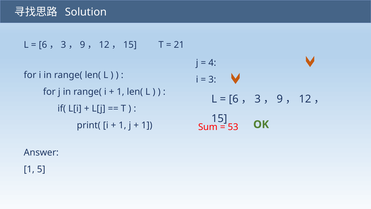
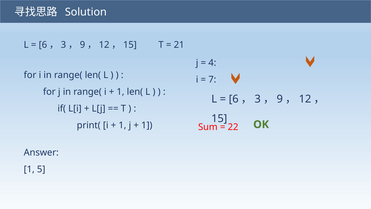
3: 3 -> 7 (212, 79)
53: 53 -> 22 (233, 127)
